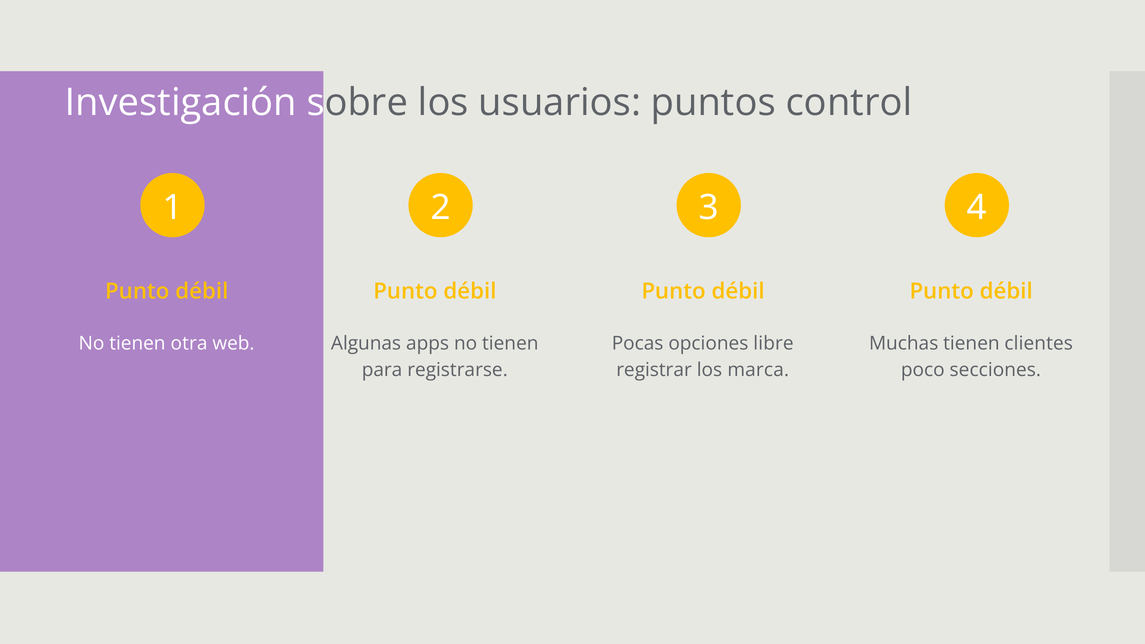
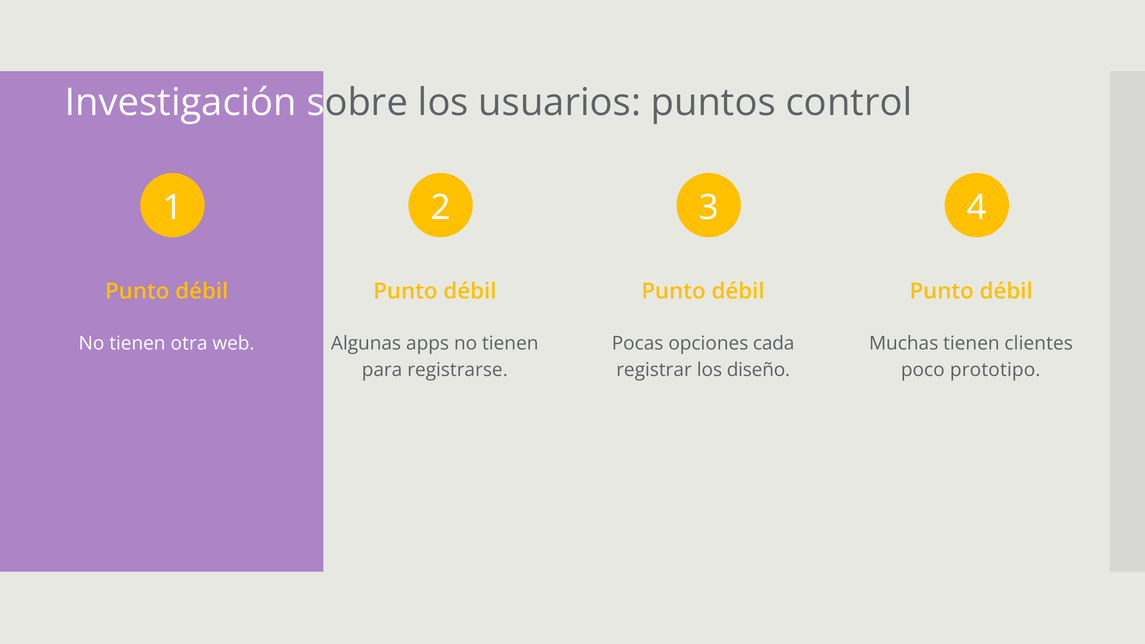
libre: libre -> cada (774, 343)
marca: marca -> diseño (758, 370)
secciones: secciones -> prototipo (995, 370)
